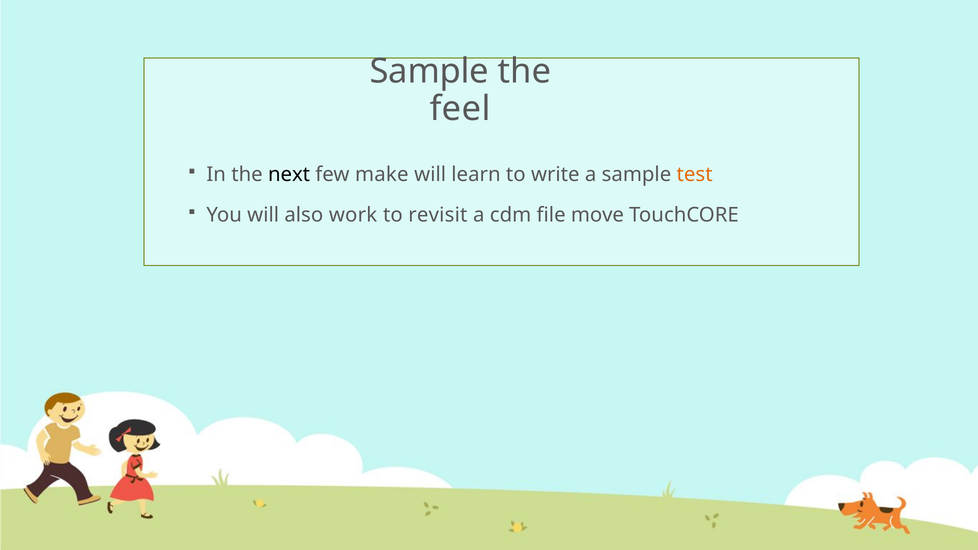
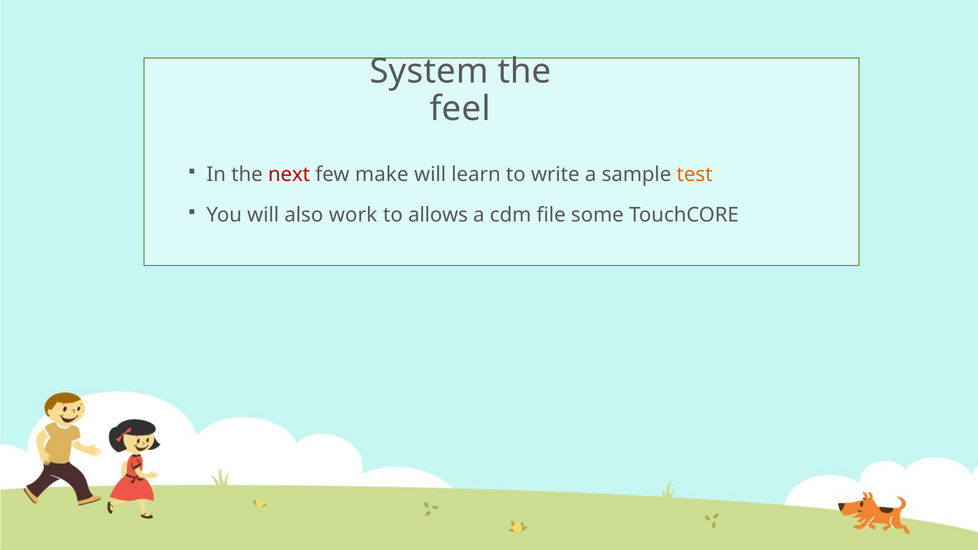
Sample: Sample -> System (429, 72)
next colour: black -> red (289, 175)
revisit: revisit -> allows (438, 215)
move: move -> some (597, 215)
